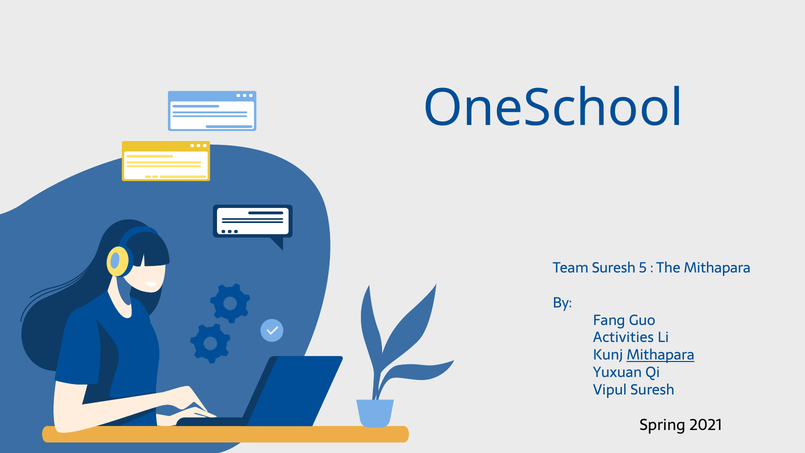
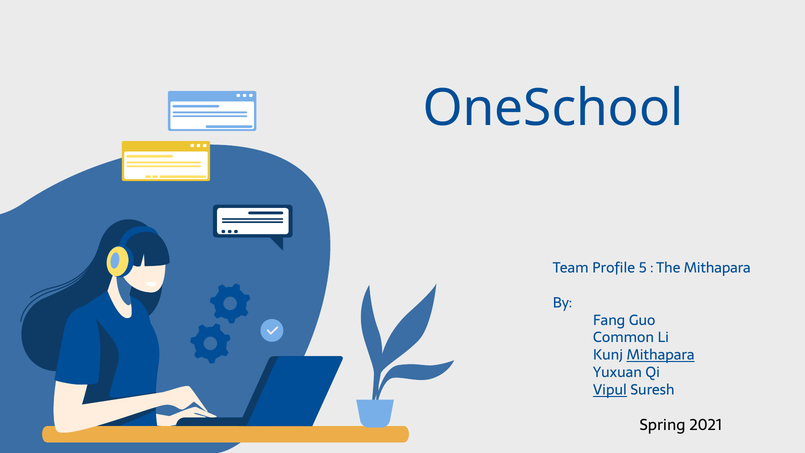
Team Suresh: Suresh -> Profile (614, 268)
Activities: Activities -> Common (623, 338)
Vipul underline: none -> present (610, 390)
